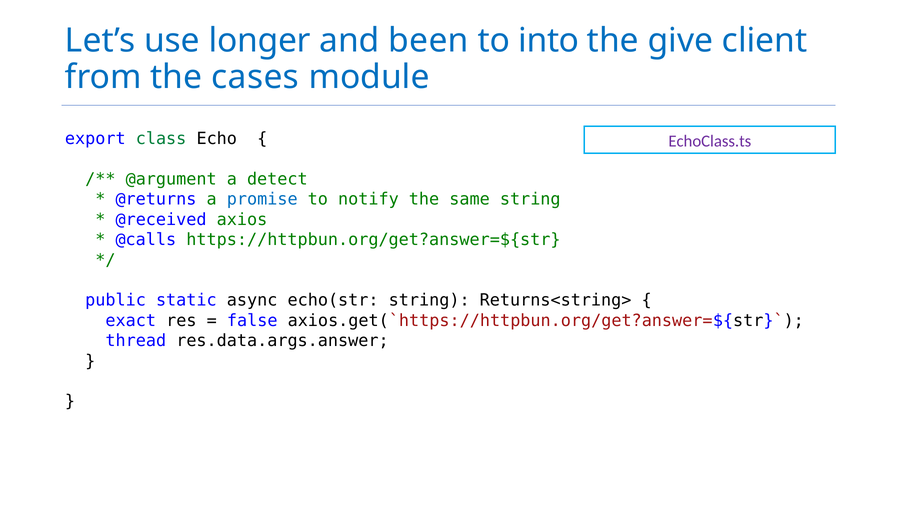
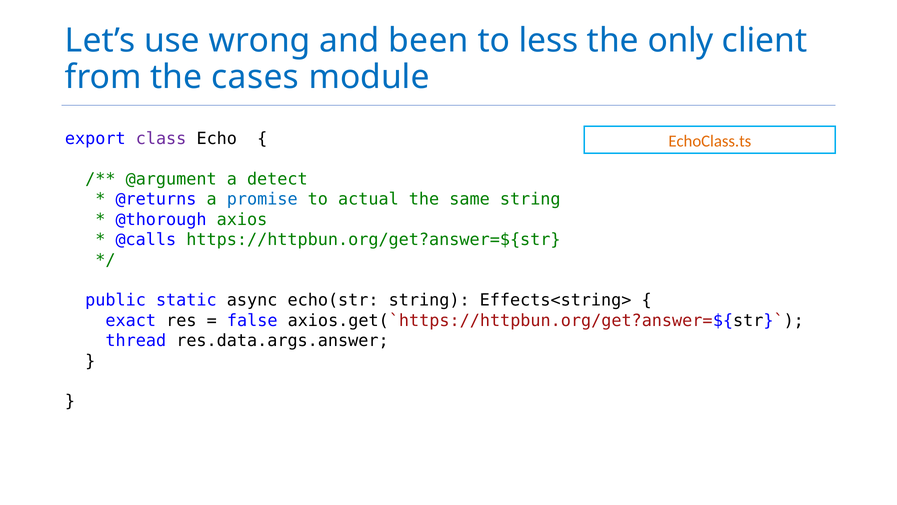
longer: longer -> wrong (260, 41)
into: into -> less (549, 41)
give: give -> only (681, 41)
class colour: green -> purple (161, 139)
EchoClass.ts colour: purple -> orange (710, 141)
notify: notify -> actual (368, 199)
@received: @received -> @thorough (161, 219)
Returns<string>: Returns<string> -> Effects<string> (556, 300)
